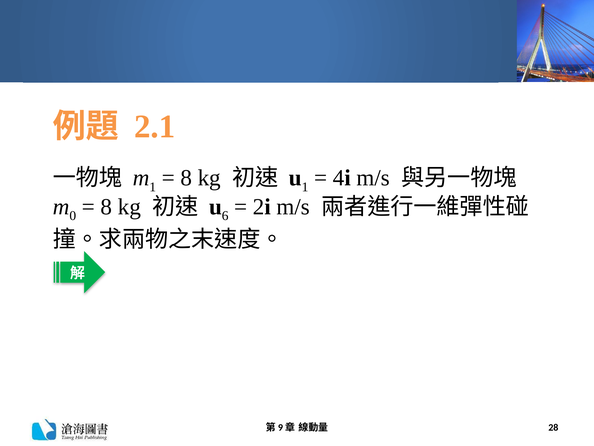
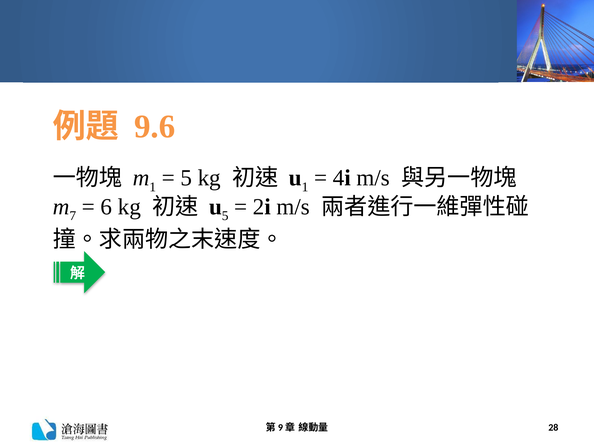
2.1: 2.1 -> 9.6 (155, 127)
8: 8 -> 5 (186, 178)
0: 0 -> 7 (73, 216)
8: 8 -> 6 (106, 207)
6: 6 -> 5 (225, 216)
